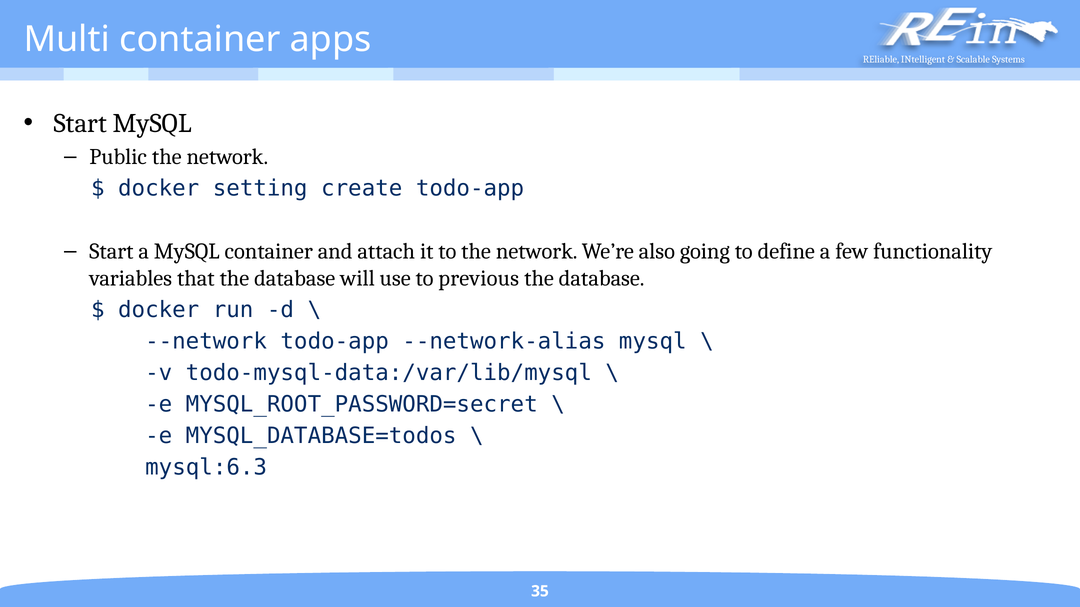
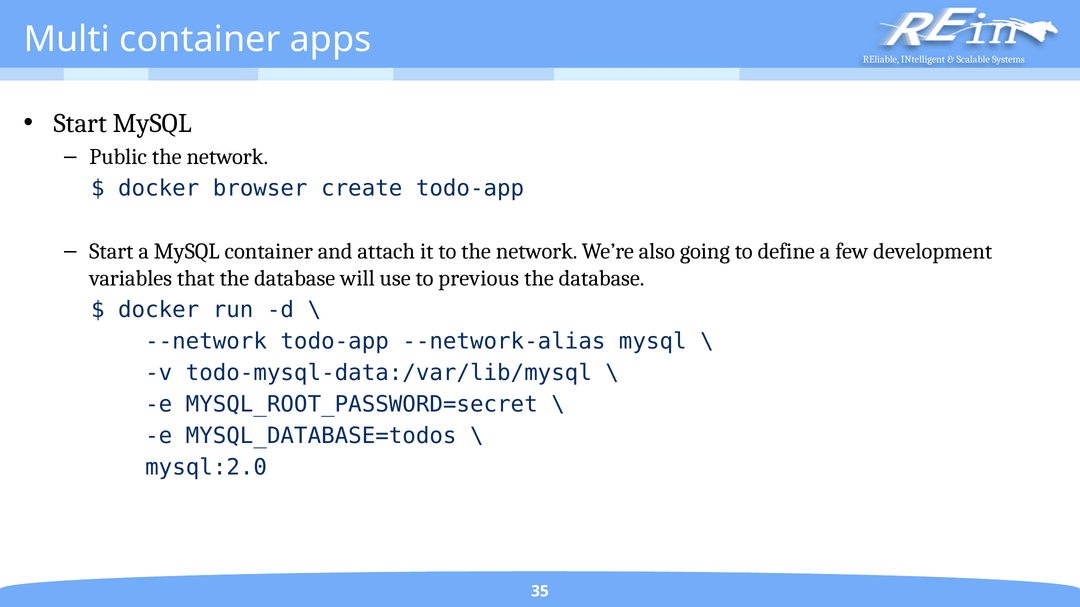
setting: setting -> browser (260, 189)
functionality: functionality -> development (933, 252)
mysql:6.3: mysql:6.3 -> mysql:2.0 (206, 468)
